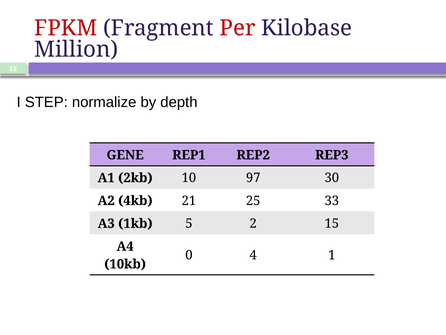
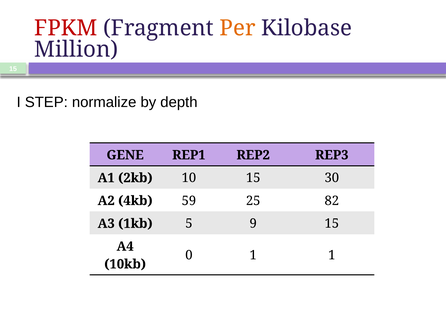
Per colour: red -> orange (238, 28)
10 97: 97 -> 15 (253, 178)
21: 21 -> 59 (189, 200)
33: 33 -> 82 (332, 200)
2: 2 -> 9 (253, 223)
0 4: 4 -> 1 (253, 255)
